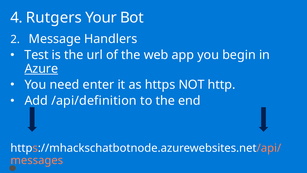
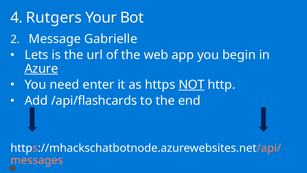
Handlers: Handlers -> Gabrielle (111, 39)
Test: Test -> Lets (36, 55)
NOT underline: none -> present (192, 85)
/api/definition: /api/definition -> /api/flashcards (94, 101)
